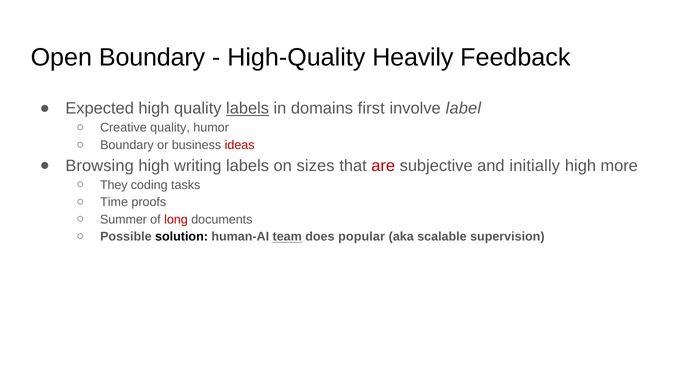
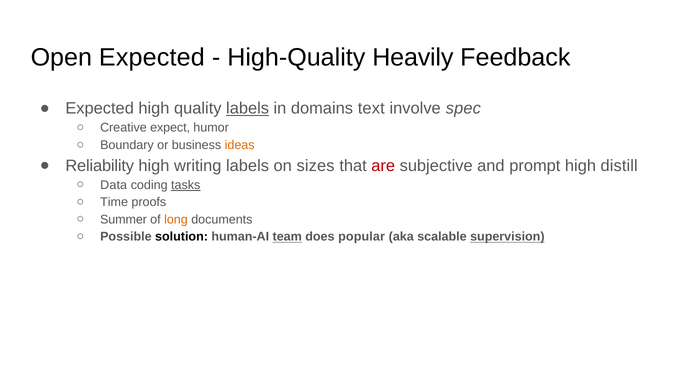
Open Boundary: Boundary -> Expected (152, 58)
first: first -> text (371, 109)
label: label -> spec (463, 109)
Creative quality: quality -> expect (170, 128)
ideas colour: red -> orange (240, 145)
Browsing: Browsing -> Reliability (100, 166)
initially: initially -> prompt (535, 166)
more: more -> distill (619, 166)
They: They -> Data (114, 185)
tasks underline: none -> present (186, 185)
long colour: red -> orange (176, 219)
supervision underline: none -> present (507, 237)
